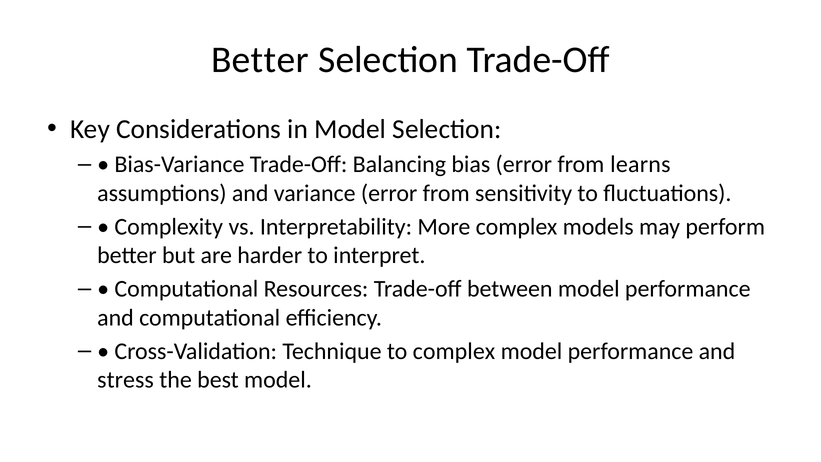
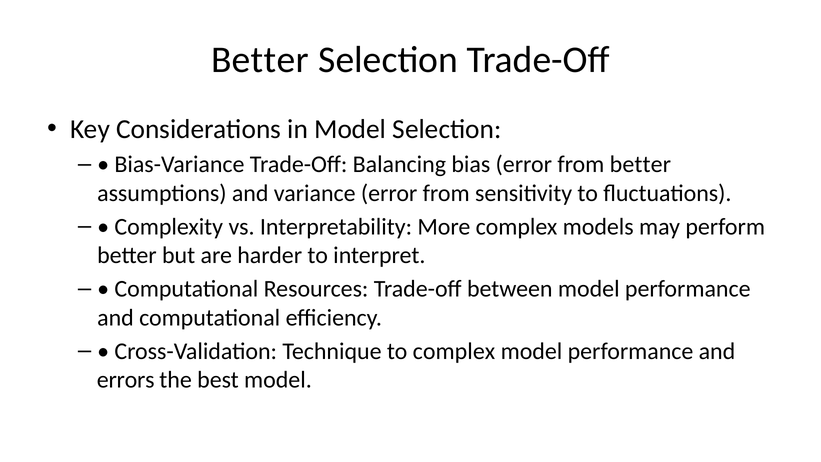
from learns: learns -> better (640, 165)
stress: stress -> errors (126, 380)
